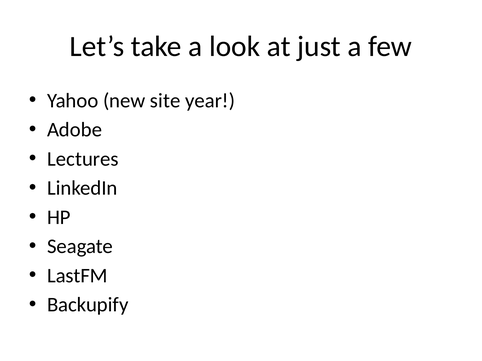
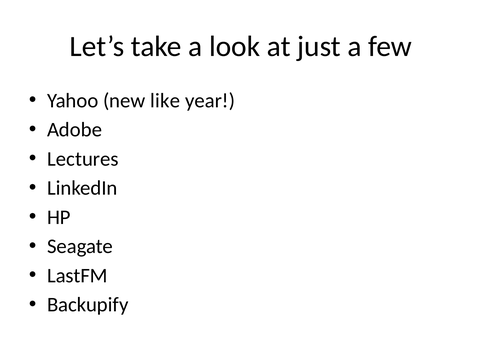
site: site -> like (165, 101)
